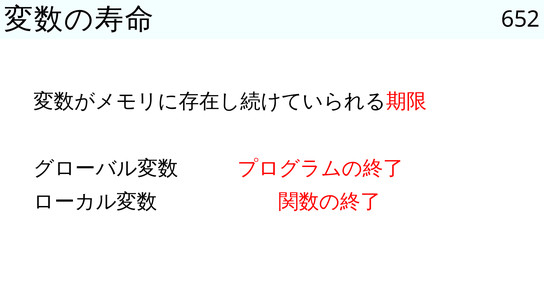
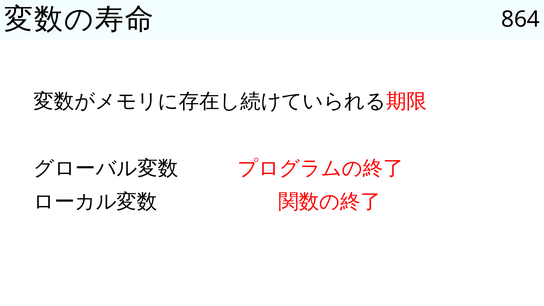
652: 652 -> 864 (521, 19)
